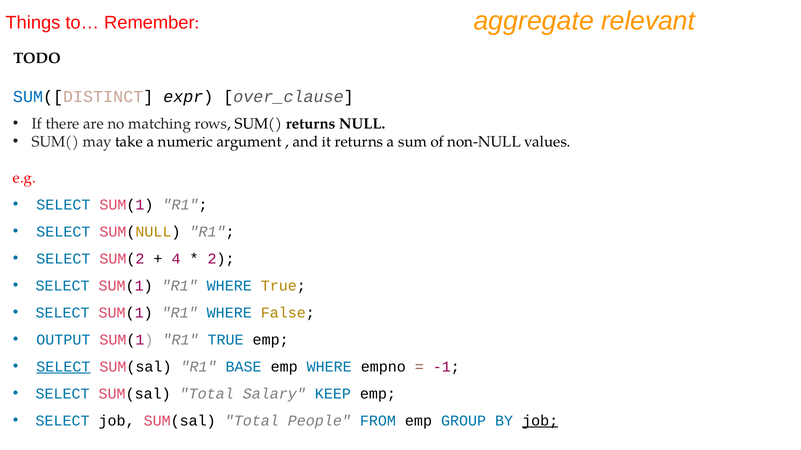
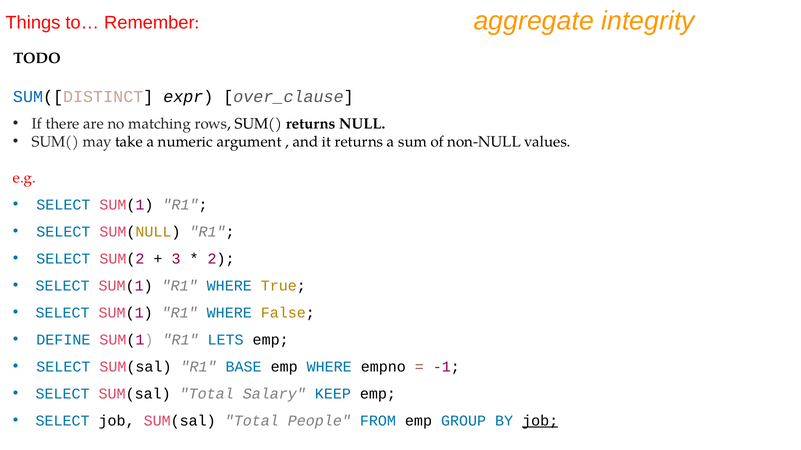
relevant: relevant -> integrity (648, 21)
4: 4 -> 3 (176, 259)
OUTPUT: OUTPUT -> DEFINE (63, 340)
R1 TRUE: TRUE -> LETS (226, 340)
SELECT underline: present -> none (63, 367)
